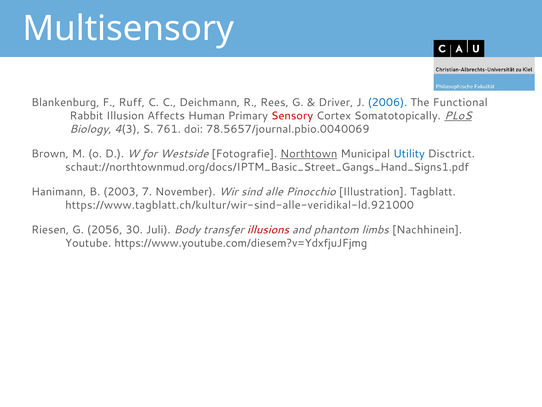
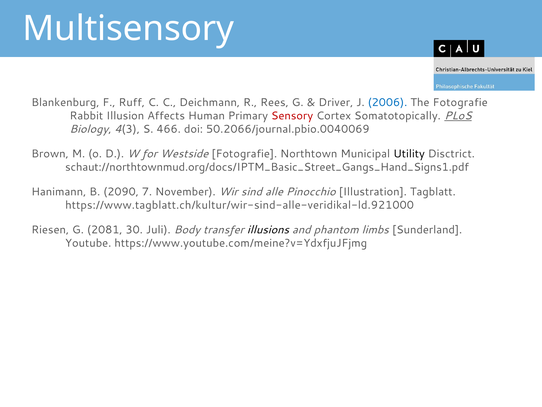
The Functional: Functional -> Fotografie (460, 102)
761: 761 -> 466 (169, 129)
78.5657/journal.pbio.0040069: 78.5657/journal.pbio.0040069 -> 50.2066/journal.pbio.0040069 (288, 129)
Northtown underline: present -> none (309, 154)
Utility colour: blue -> black (409, 154)
2003: 2003 -> 2090 (121, 192)
2056: 2056 -> 2081 (105, 230)
illusions colour: red -> black (268, 230)
Nachhinein: Nachhinein -> Sunderland (427, 230)
https://www.youtube.com/diesem?v=YdxfjuJFjmg: https://www.youtube.com/diesem?v=YdxfjuJFjmg -> https://www.youtube.com/meine?v=YdxfjuJFjmg (241, 243)
